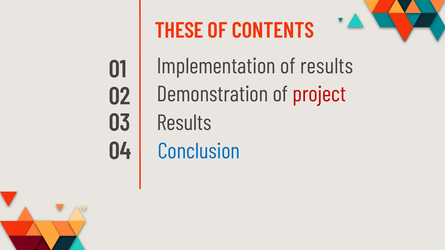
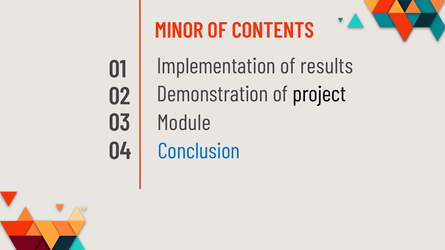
THESE: THESE -> MINOR (179, 31)
project colour: red -> black (319, 94)
Results: Results -> Module (184, 123)
